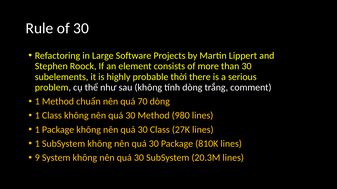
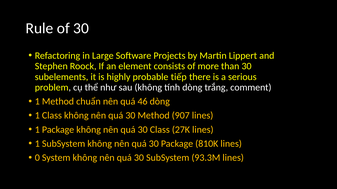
thời: thời -> tiếp (179, 77)
70: 70 -> 46 (143, 102)
980: 980 -> 907 (181, 116)
9: 9 -> 0 (37, 158)
20.3M: 20.3M -> 93.3M (206, 158)
